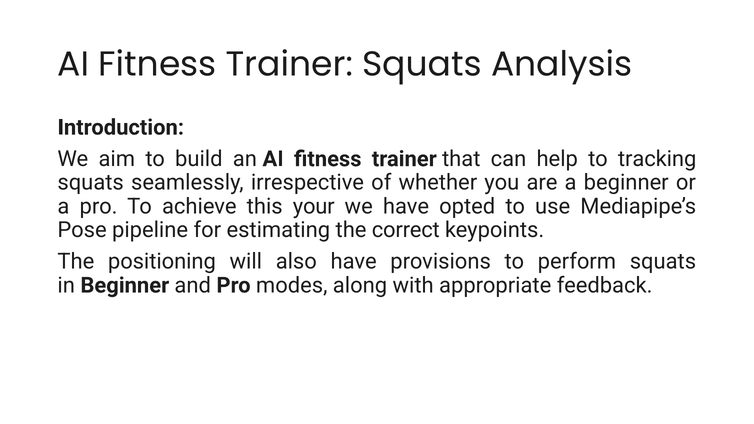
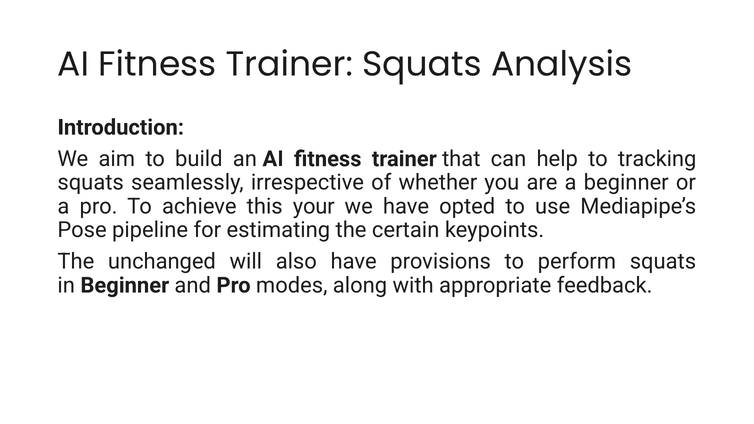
correct: correct -> certain (406, 230)
positioning: positioning -> unchanged (162, 262)
